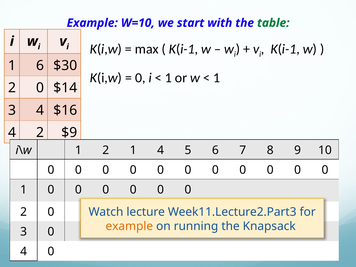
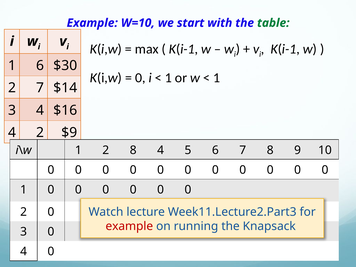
0: 0 -> 7 (40, 88)
2 1: 1 -> 8 (133, 150)
example colour: orange -> red (129, 226)
